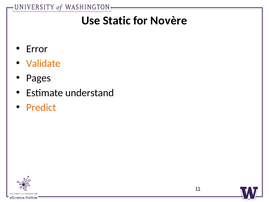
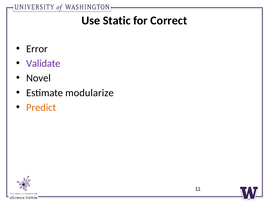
Novère: Novère -> Correct (169, 21)
Validate colour: orange -> purple (43, 63)
Pages: Pages -> Novel (38, 78)
understand: understand -> modularize (89, 93)
